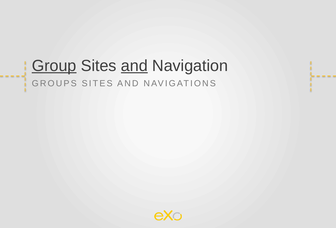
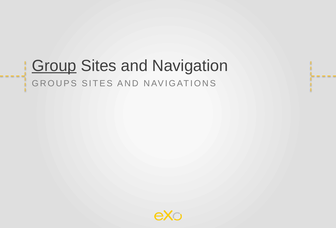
and underline: present -> none (134, 66)
